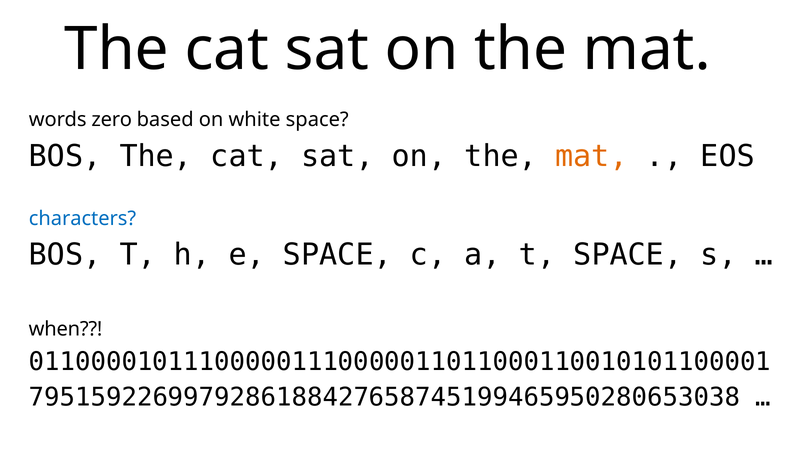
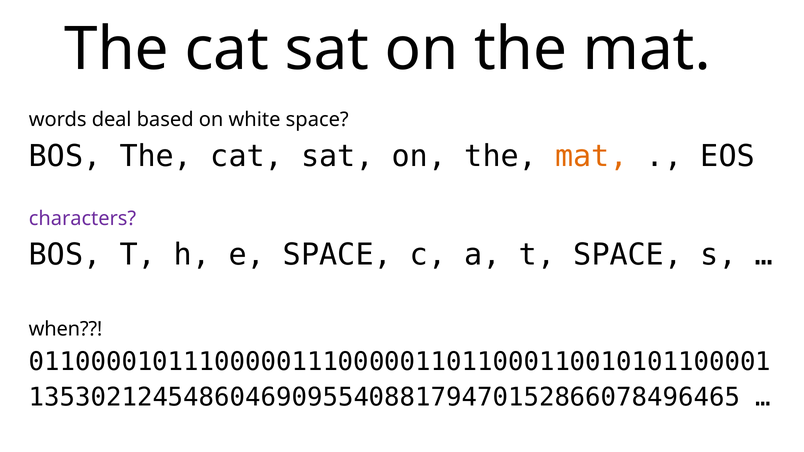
zero: zero -> deal (112, 120)
characters colour: blue -> purple (83, 219)
7951592269979286188427658745199465950280653038: 7951592269979286188427658745199465950280653038 -> 1353021245486046909554088179470152866078496465 (384, 397)
